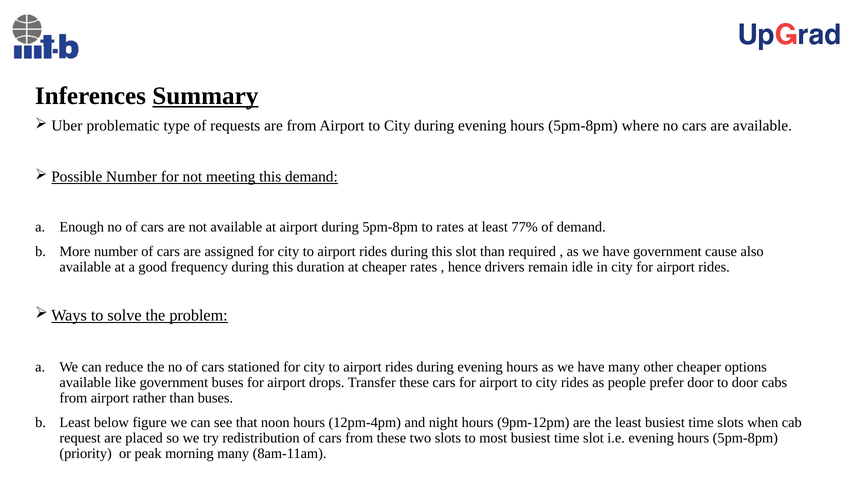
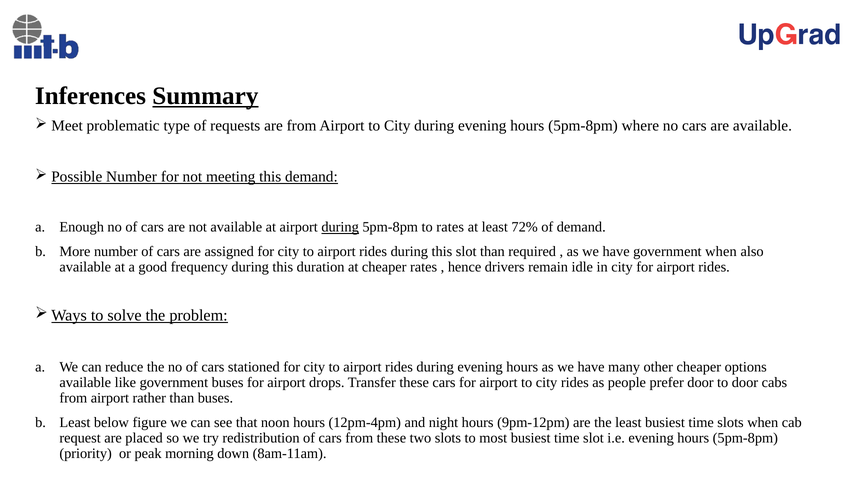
Uber: Uber -> Meet (67, 126)
during underline: none -> present (340, 227)
77%: 77% -> 72% (525, 227)
government cause: cause -> when (721, 252)
morning many: many -> down (233, 454)
